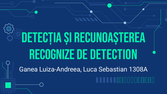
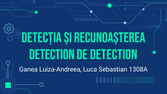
RECOGNIZE: RECOGNIZE -> DETECTION (52, 55)
